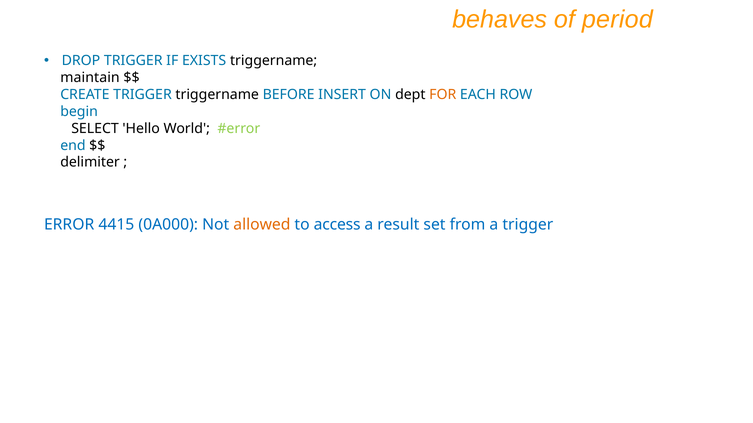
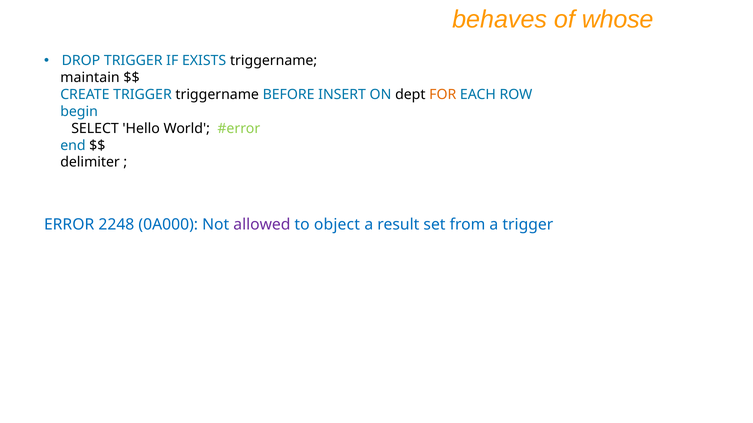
period: period -> whose (618, 20)
4415: 4415 -> 2248 (116, 225)
allowed colour: orange -> purple (262, 225)
access: access -> object (337, 225)
